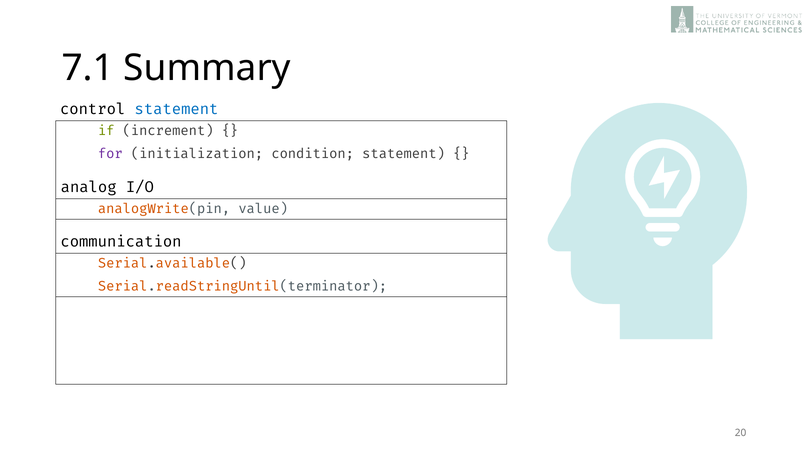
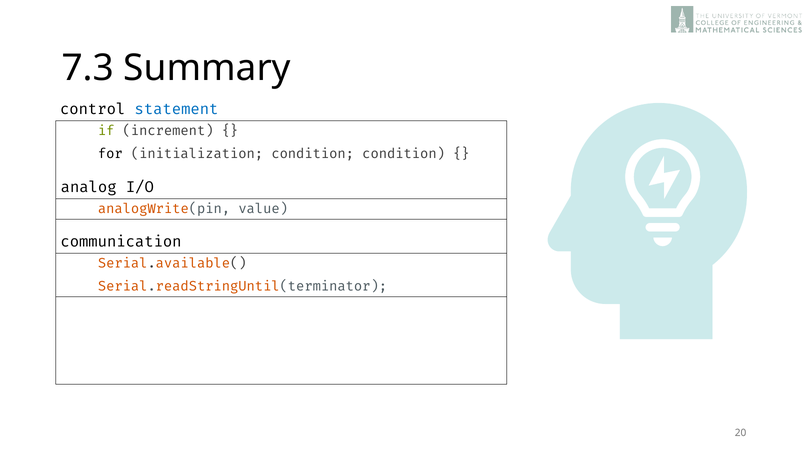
7.1: 7.1 -> 7.3 (88, 68)
for colour: purple -> black (110, 154)
condition statement: statement -> condition (404, 154)
